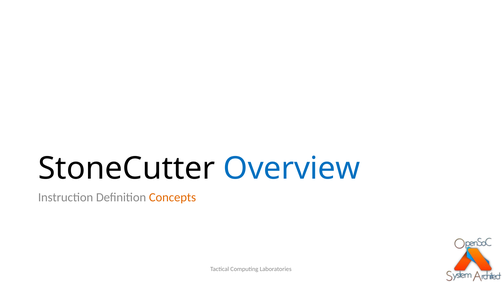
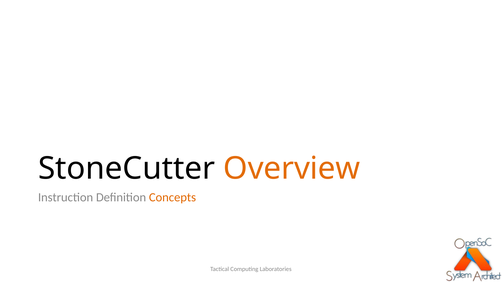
Overview colour: blue -> orange (292, 169)
